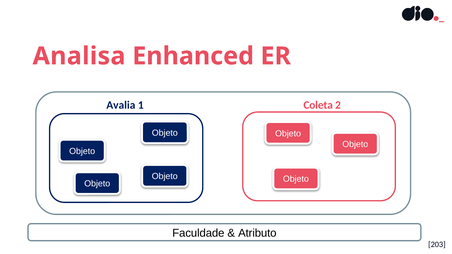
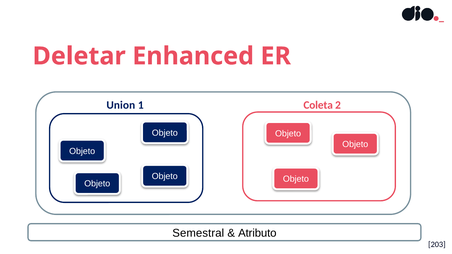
Analisa: Analisa -> Deletar (79, 56)
Avalia: Avalia -> Union (121, 105)
Faculdade: Faculdade -> Semestral (198, 233)
